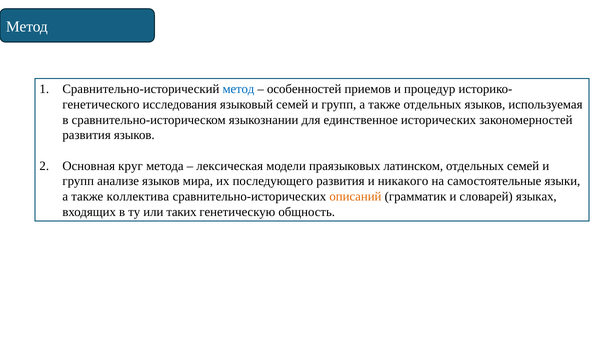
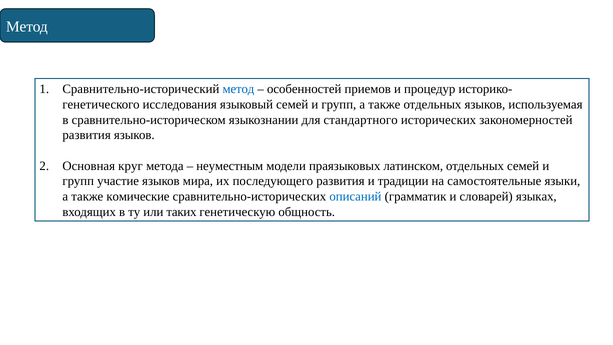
единственное: единственное -> стандартного (361, 120)
лексическая: лексическая -> неуместным (230, 166)
анализе: анализе -> участие (118, 181)
никакого: никакого -> традиции (403, 181)
коллектива: коллектива -> комические (138, 196)
описаний colour: orange -> blue (355, 196)
